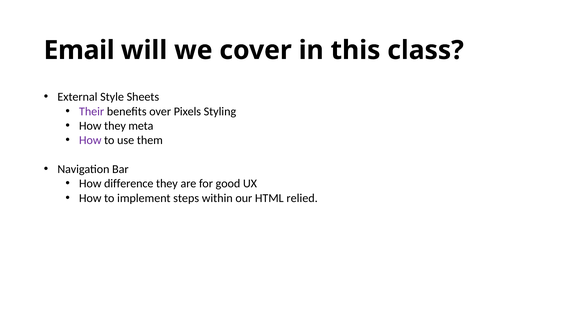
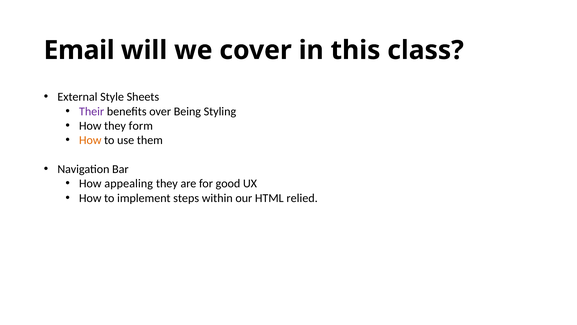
Pixels: Pixels -> Being (187, 111)
meta: meta -> form (141, 126)
How colour: purple -> orange (90, 140)
difference: difference -> appealing (129, 183)
